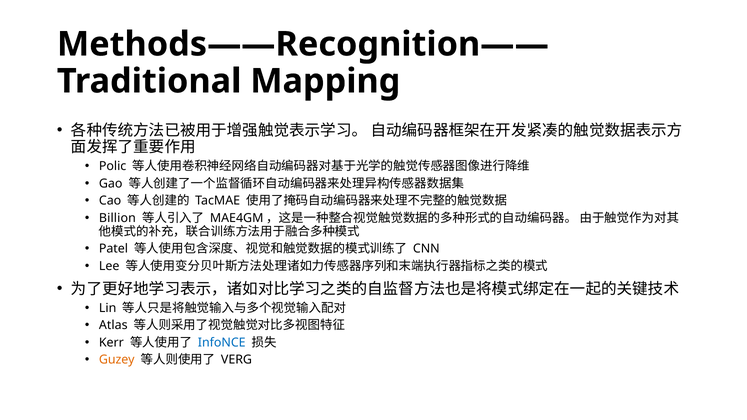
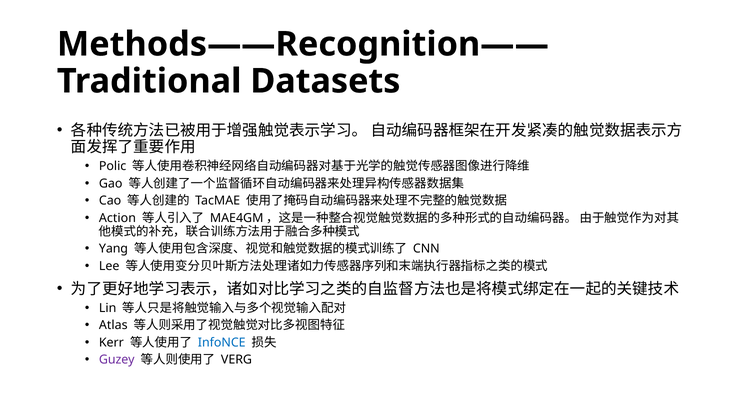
Mapping: Mapping -> Datasets (325, 81)
Billion: Billion -> Action (117, 218)
Patel: Patel -> Yang (113, 249)
Guzey colour: orange -> purple (117, 360)
